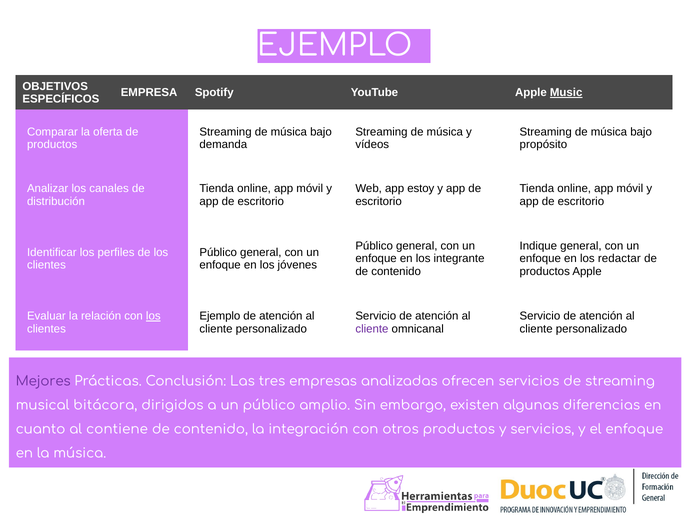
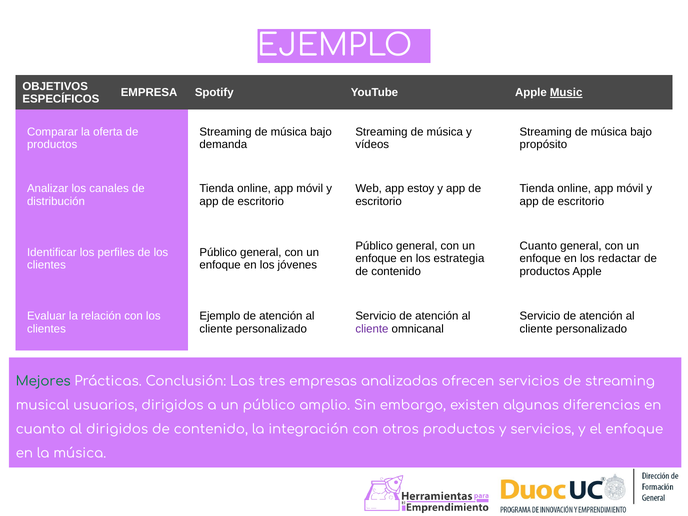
Indique: Indique -> Cuanto (538, 246)
integrante: integrante -> estrategia (459, 259)
los underline: present -> none (153, 316)
Mejores colour: purple -> green (43, 381)
bitácora: bitácora -> usuarios (105, 405)
al contiene: contiene -> dirigidos (117, 429)
